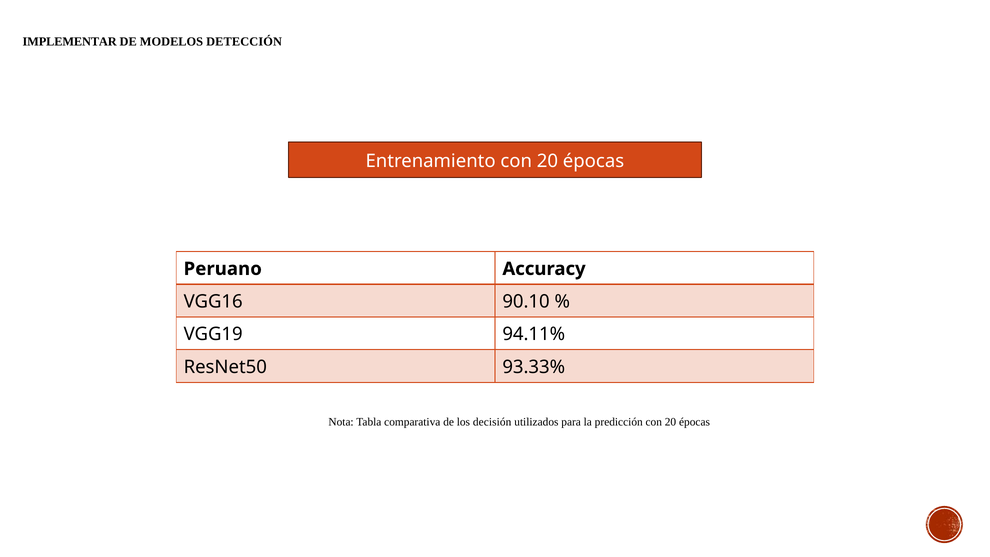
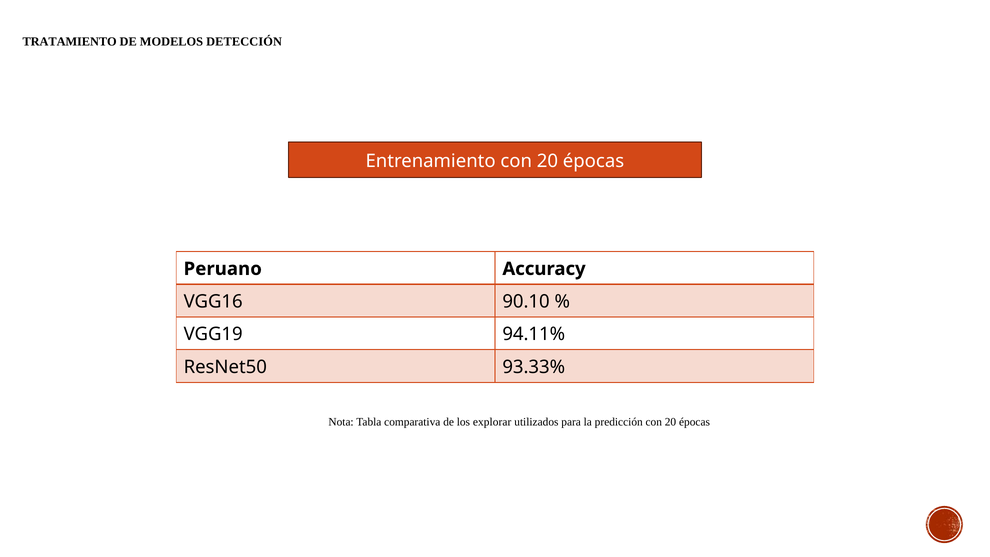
IMPLEMENTAR: IMPLEMENTAR -> TRATAMIENTO (70, 42)
decisión: decisión -> explorar (492, 422)
